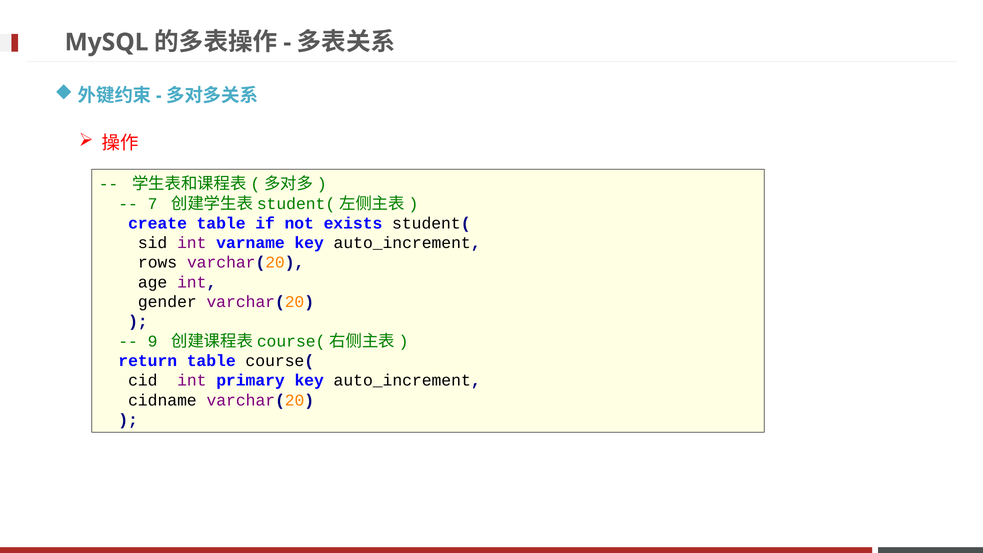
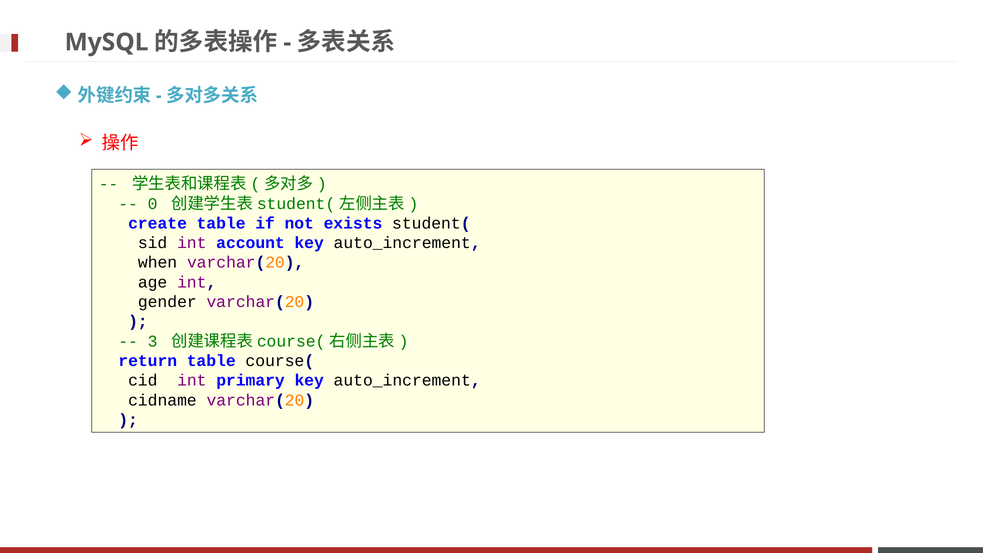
7: 7 -> 0 (153, 204)
varname: varname -> account (251, 243)
rows: rows -> when (158, 263)
9: 9 -> 3 (153, 341)
